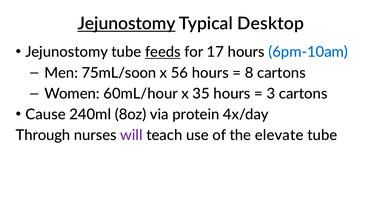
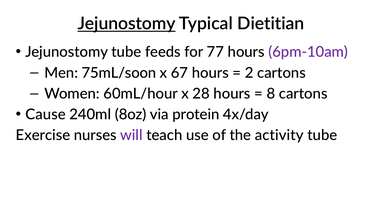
Desktop: Desktop -> Dietitian (271, 24)
feeds underline: present -> none (163, 52)
17: 17 -> 77 (215, 52)
6pm-10am colour: blue -> purple (308, 52)
56: 56 -> 67 (179, 73)
8: 8 -> 2 (249, 73)
35: 35 -> 28 (201, 94)
3: 3 -> 8 (271, 94)
Through: Through -> Exercise (43, 136)
elevate: elevate -> activity (279, 136)
